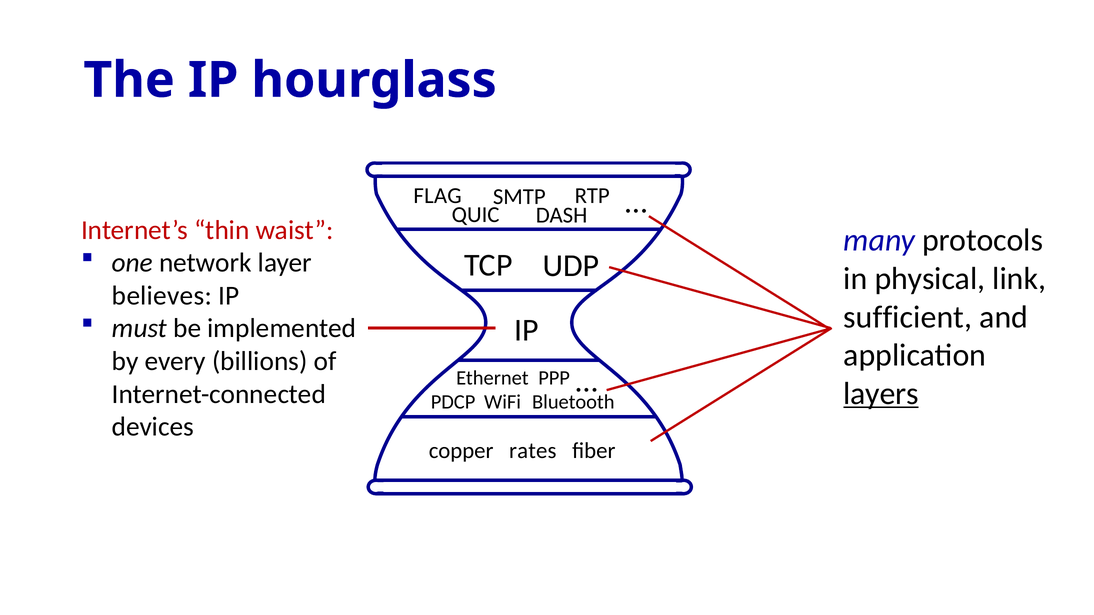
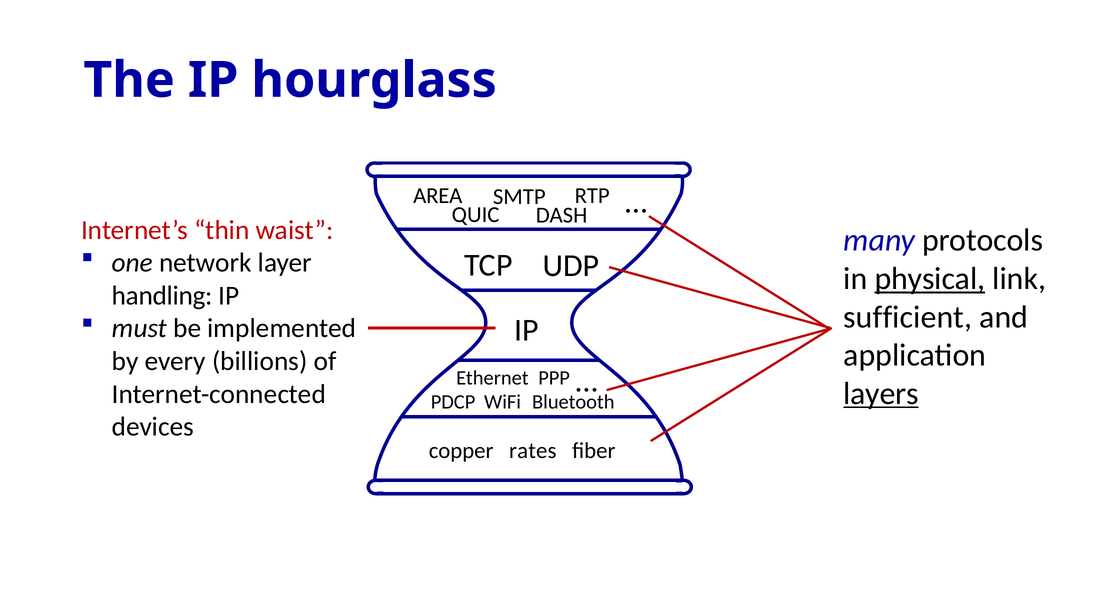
FLAG: FLAG -> AREA (438, 196)
physical underline: none -> present (930, 279)
believes: believes -> handling (162, 296)
